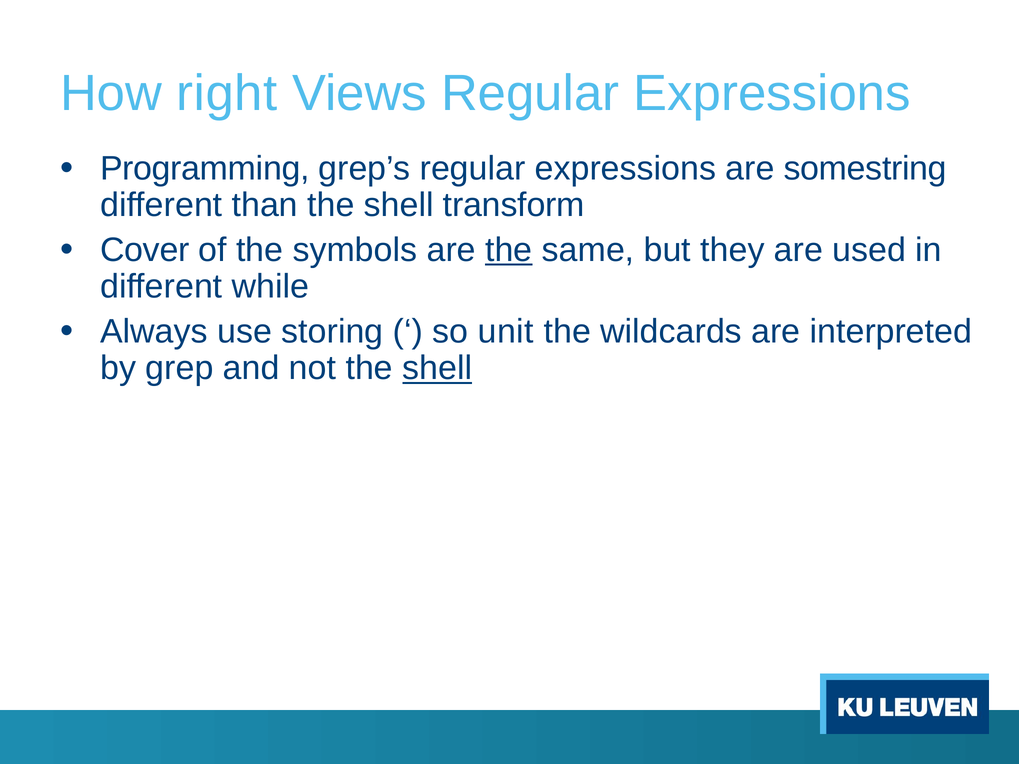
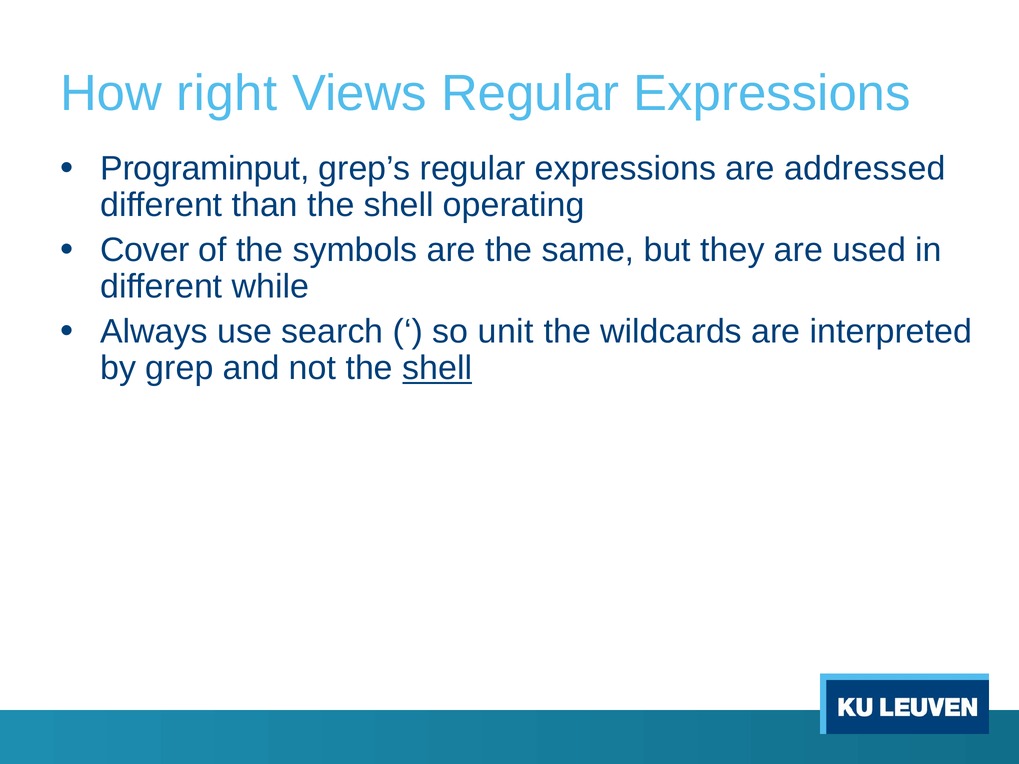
Programming: Programming -> Programinput (205, 169)
somestring: somestring -> addressed (865, 169)
transform: transform -> operating (514, 205)
the underline: present -> none (509, 250)
storing: storing -> search (332, 332)
